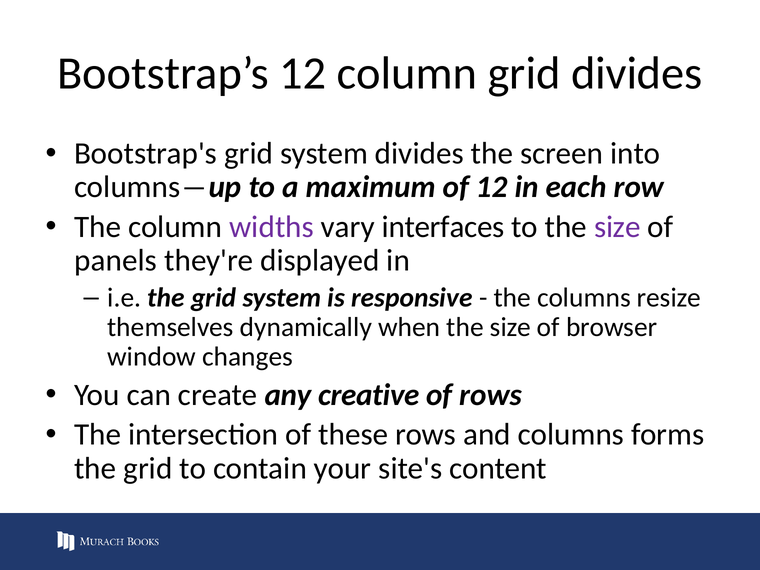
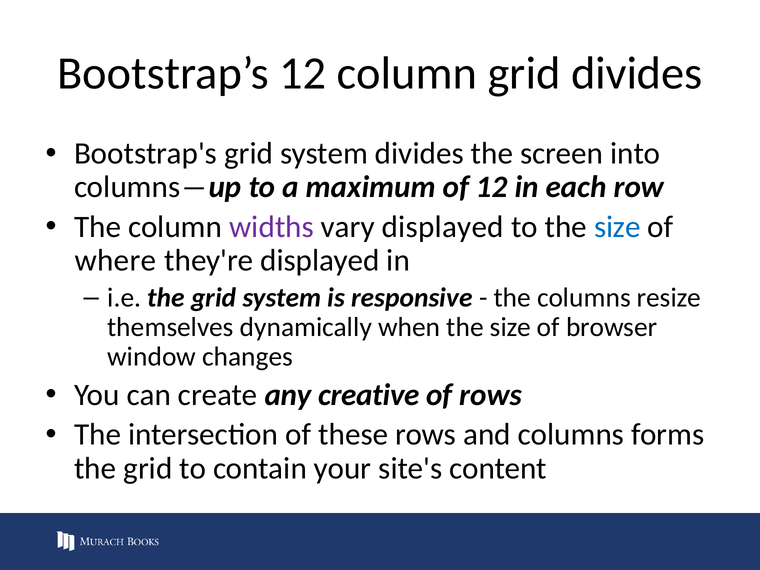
vary interfaces: interfaces -> displayed (443, 227)
size colour: purple -> blue (617, 227)
panels: panels -> where (115, 261)
